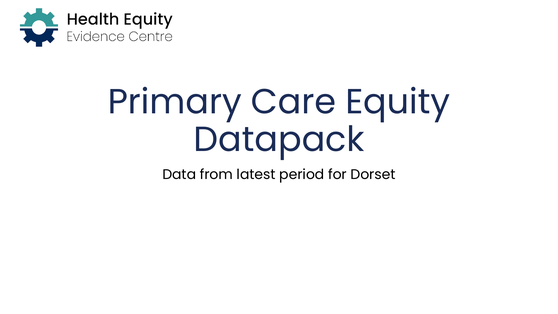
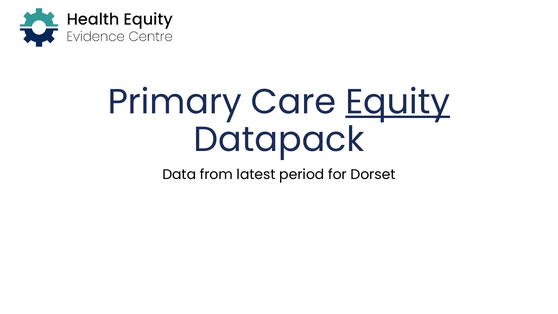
Equity underline: none -> present (398, 102)
